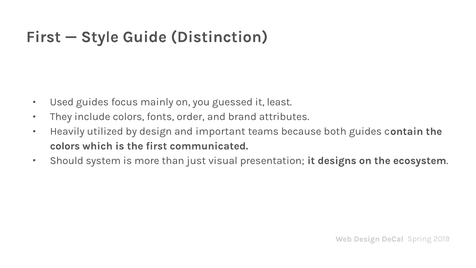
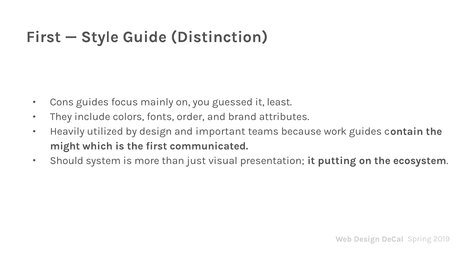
Used: Used -> Cons (62, 102)
both: both -> work (335, 131)
colors: colors -> might (65, 146)
designs: designs -> putting (337, 160)
